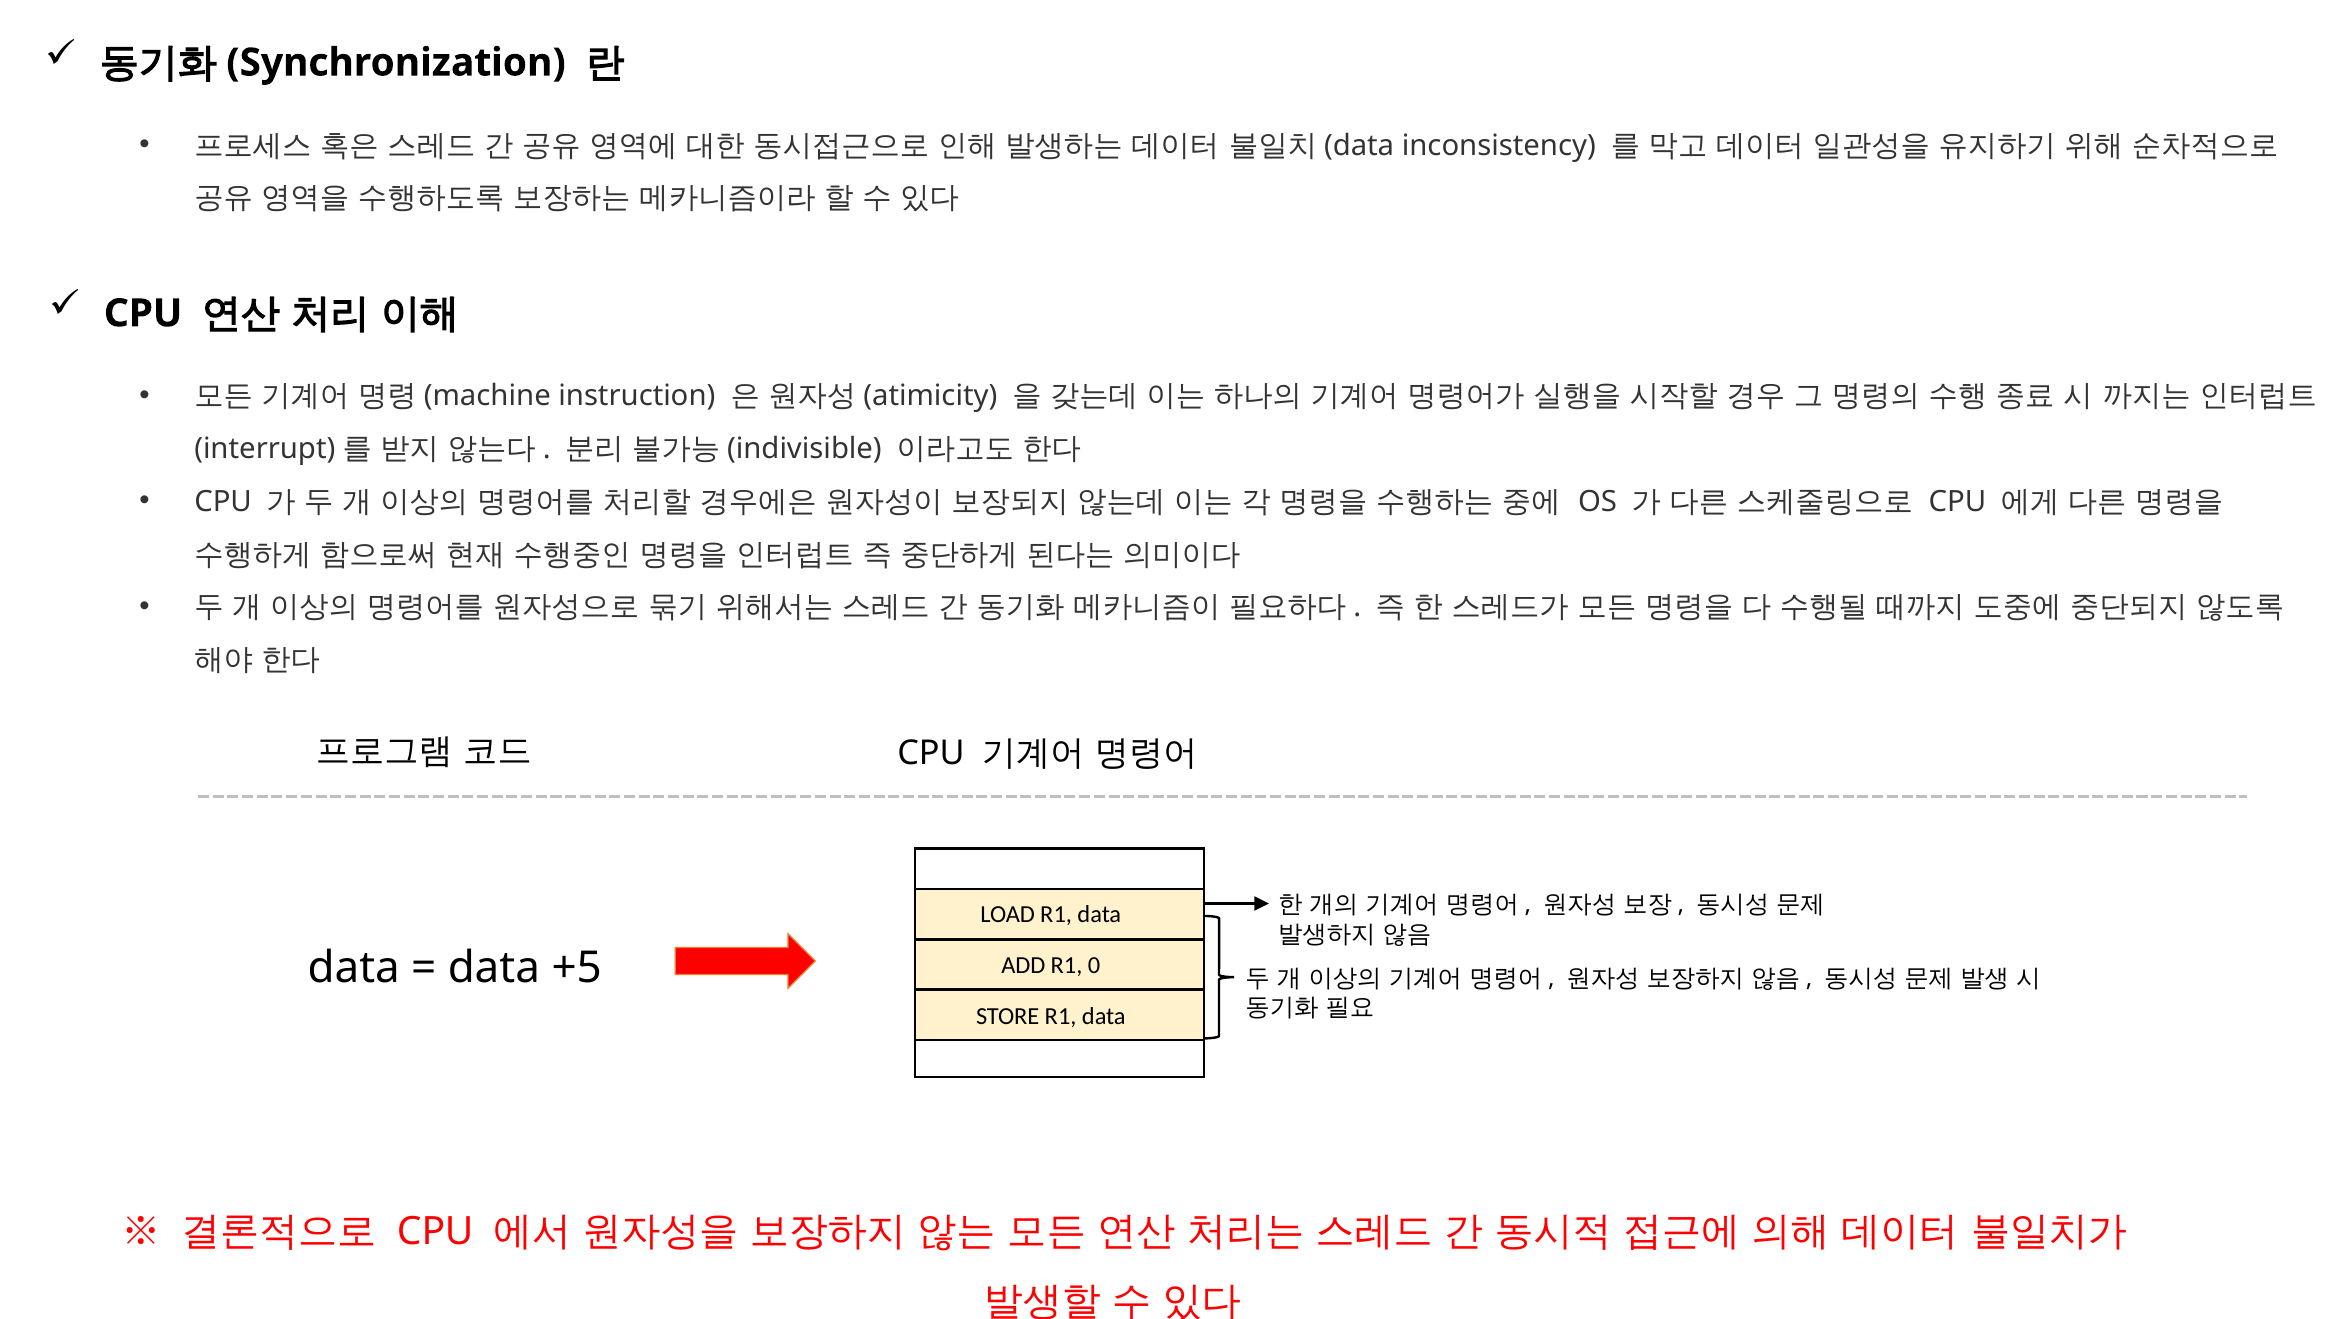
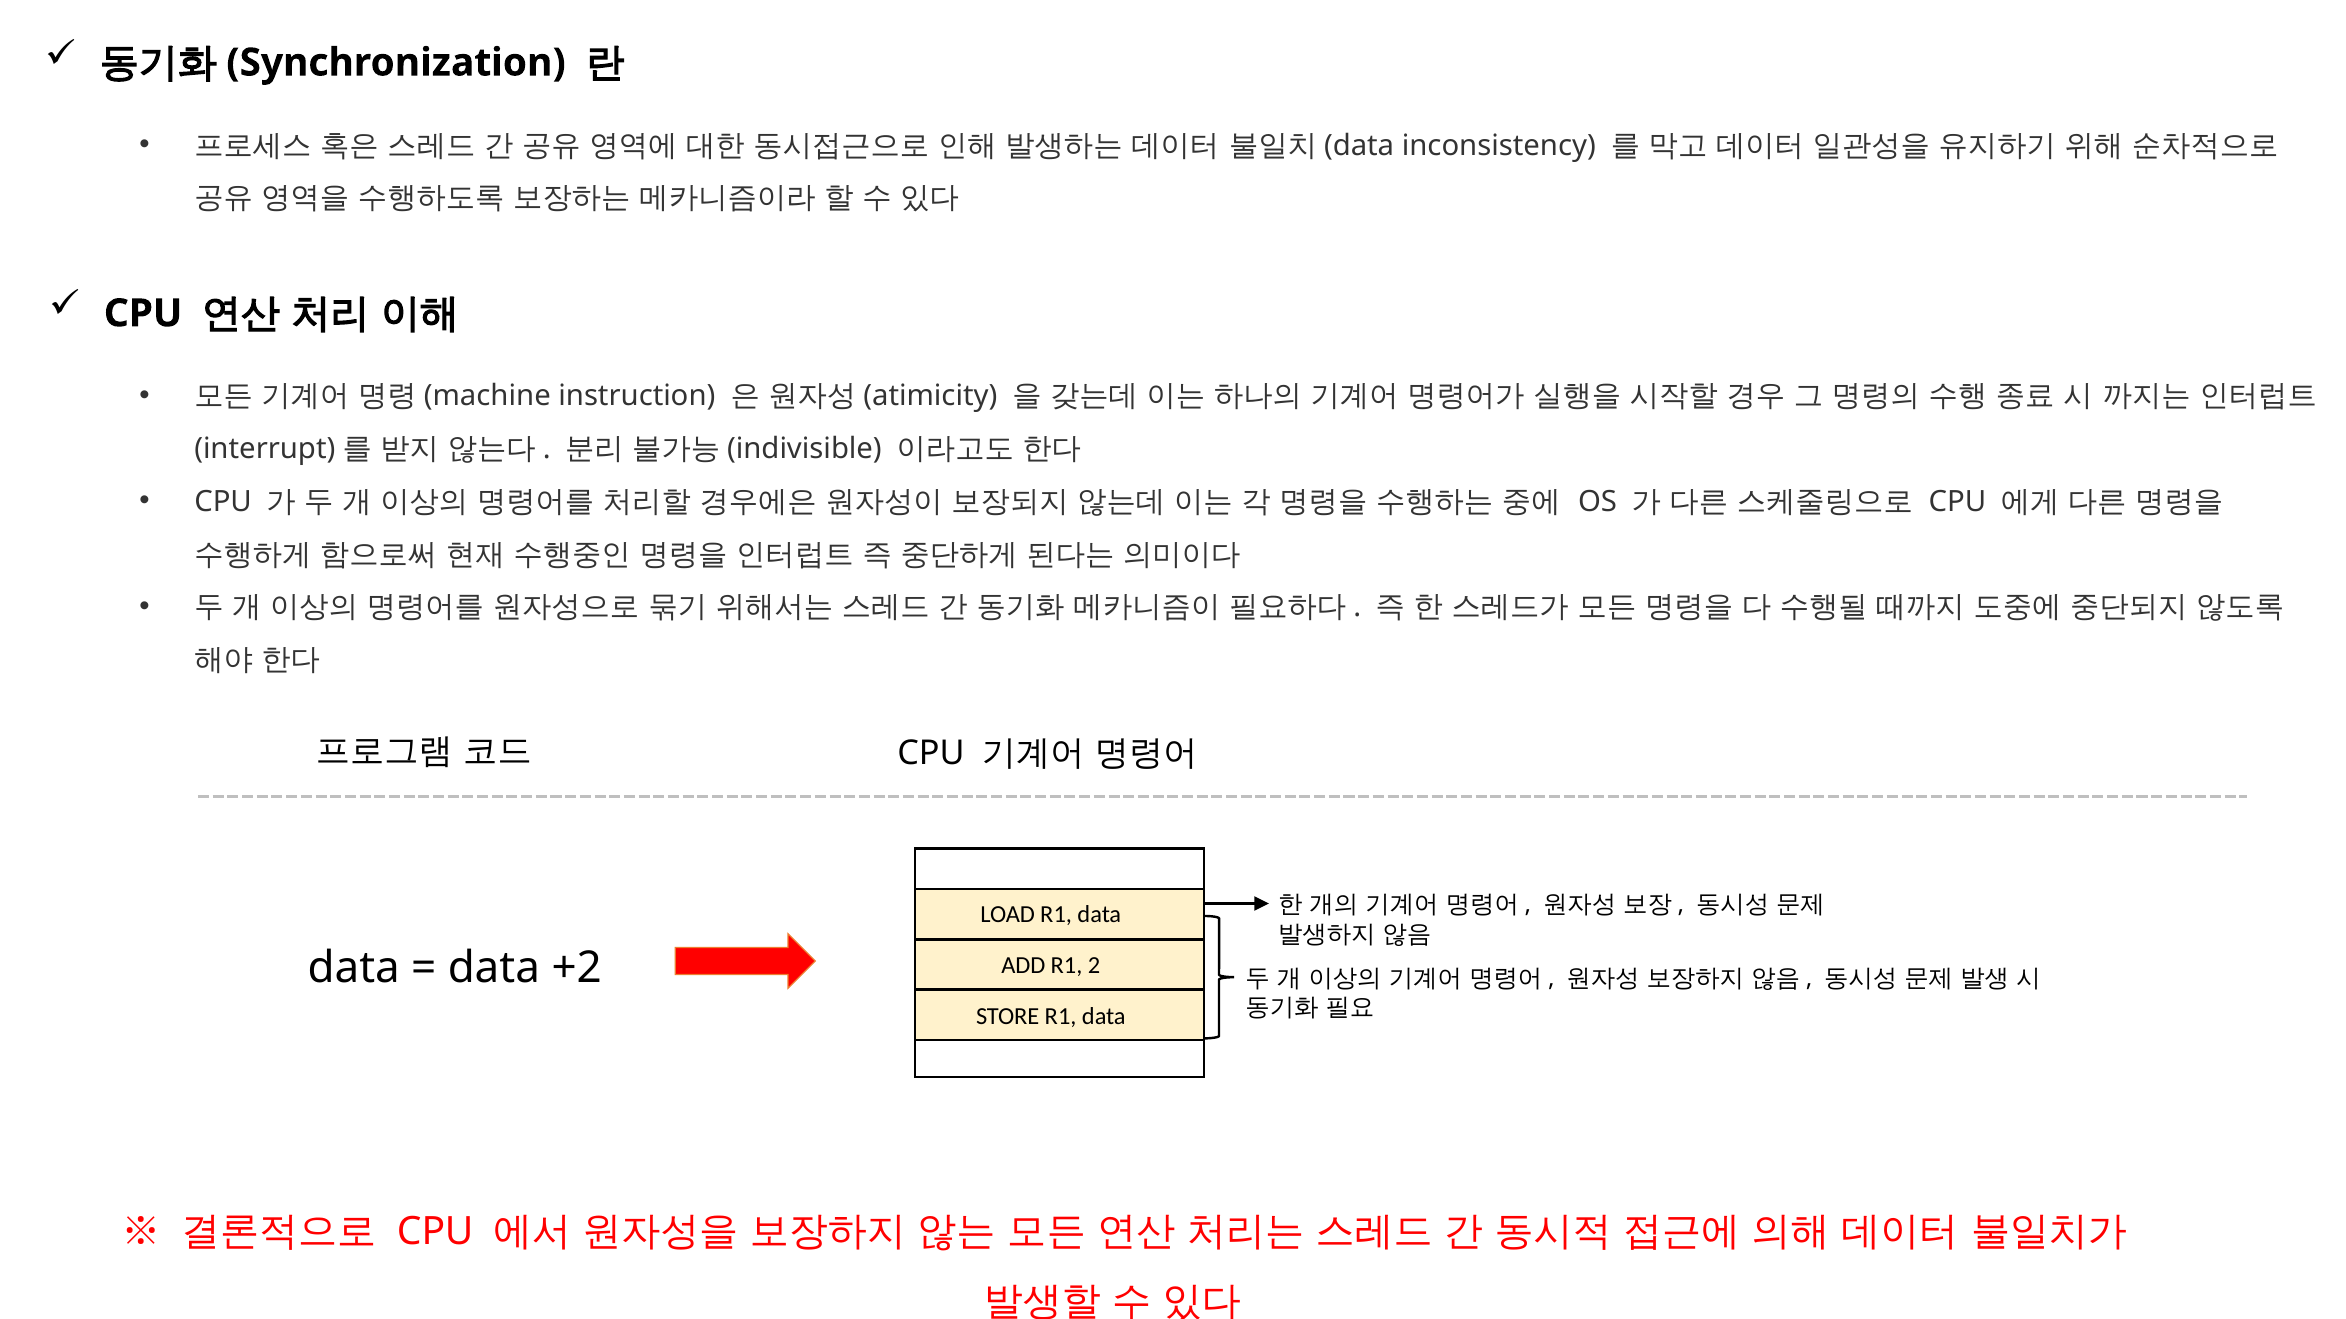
+5: +5 -> +2 (577, 968)
0: 0 -> 2 (1094, 966)
